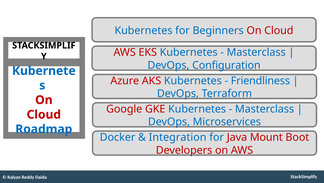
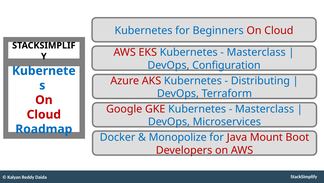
Friendliness: Friendliness -> Distributing (260, 80)
Integration: Integration -> Monopolize (178, 137)
